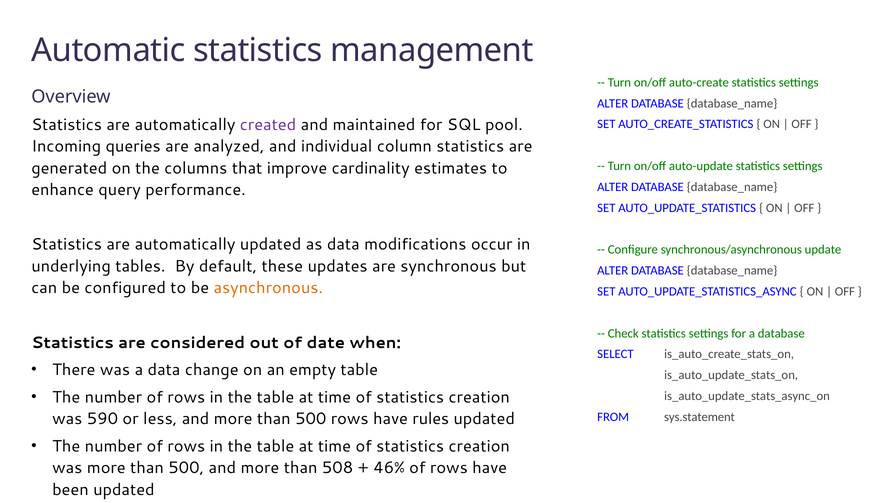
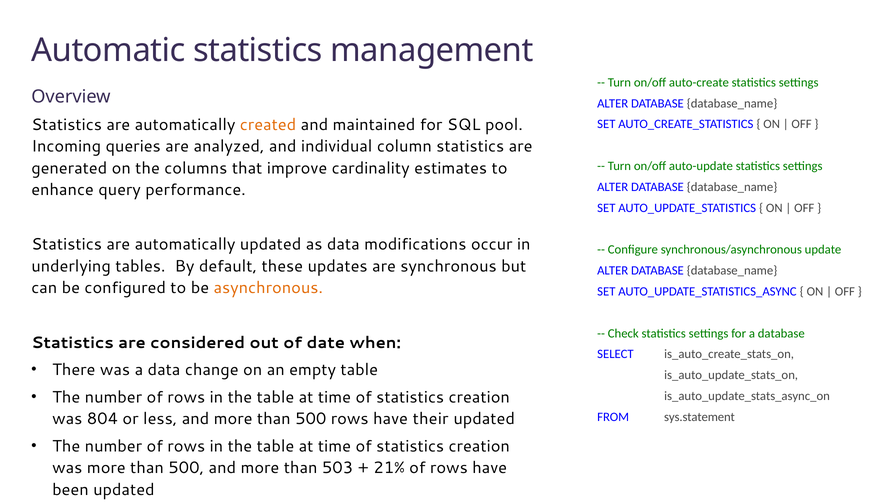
created colour: purple -> orange (268, 125)
590: 590 -> 804 (102, 418)
rules: rules -> their (431, 418)
508: 508 -> 503 (338, 467)
46%: 46% -> 21% (389, 467)
